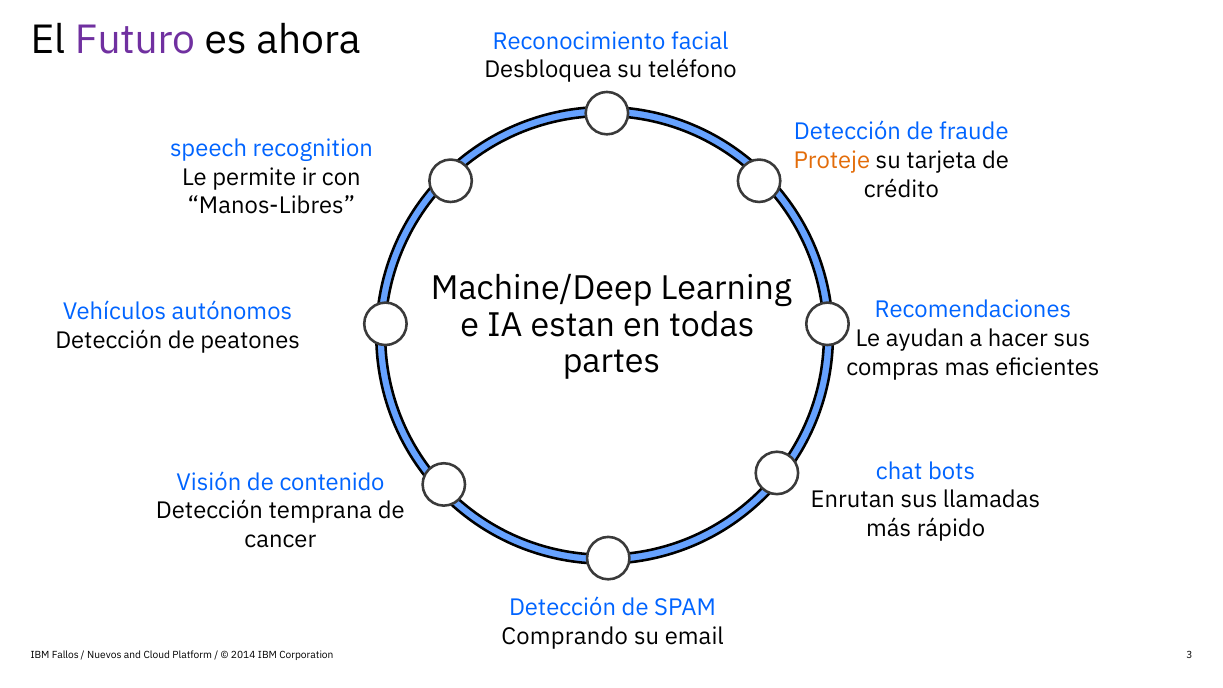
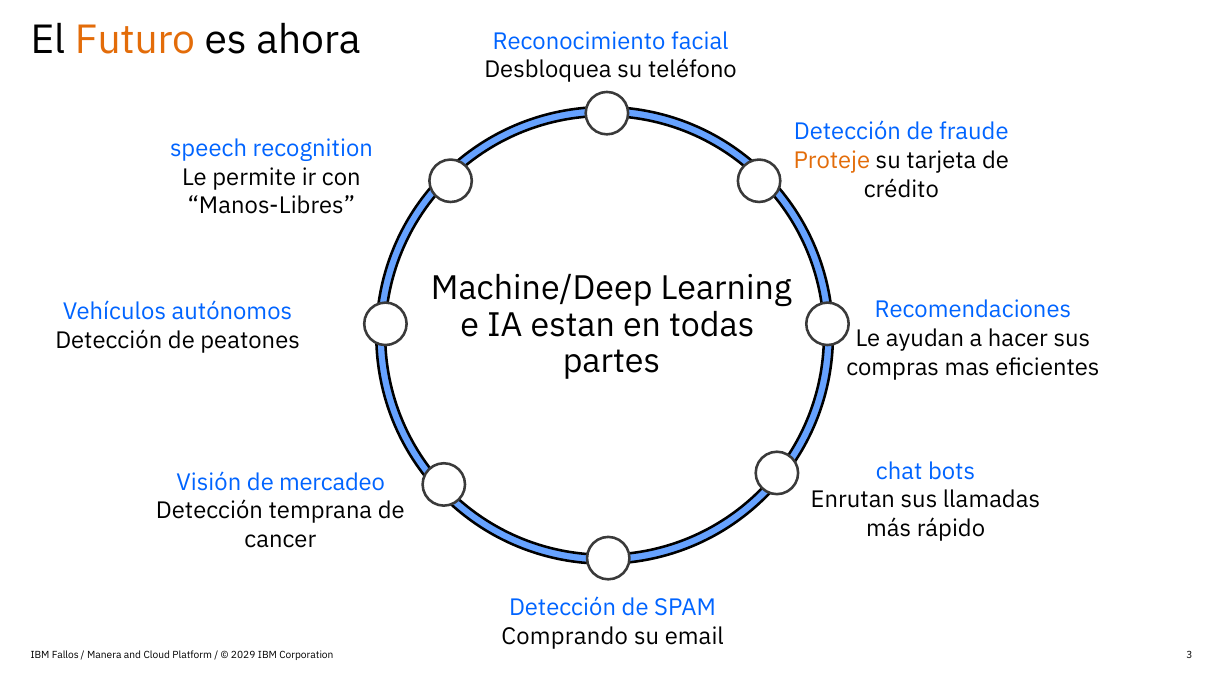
Futuro colour: purple -> orange (135, 40)
contenido: contenido -> mercadeo (332, 482)
Nuevos: Nuevos -> Manera (104, 655)
2014: 2014 -> 2029 (243, 655)
